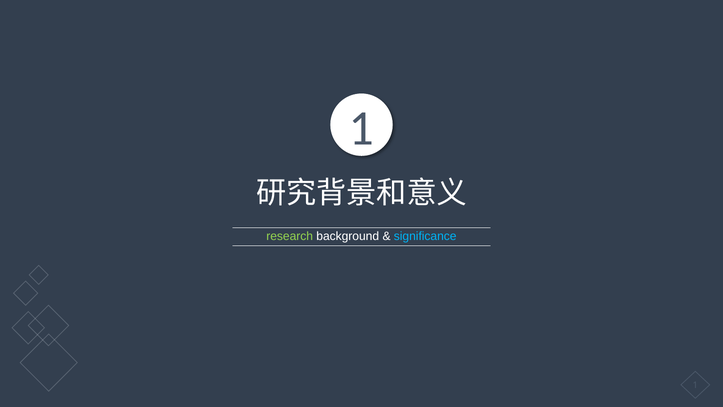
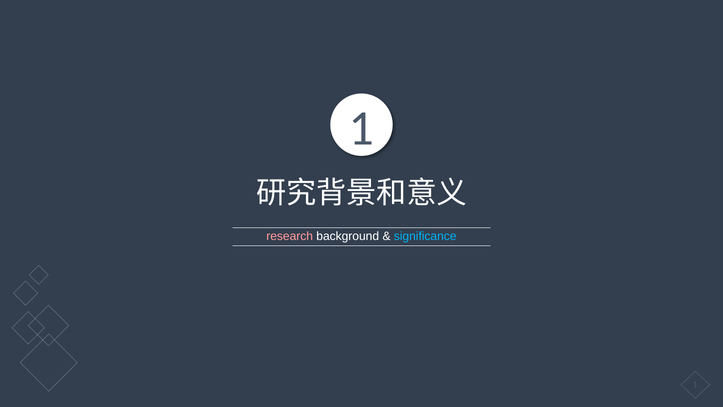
research colour: light green -> pink (290, 236)
